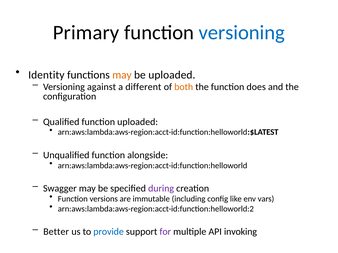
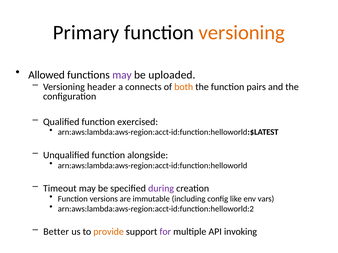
versioning colour: blue -> orange (242, 33)
Identity: Identity -> Allowed (47, 75)
may colour: orange -> purple (122, 75)
against: against -> header (102, 87)
different: different -> connects (143, 87)
does: does -> pairs (256, 87)
function uploaded: uploaded -> exercised (138, 122)
Swagger: Swagger -> Timeout (60, 189)
provide colour: blue -> orange (109, 232)
